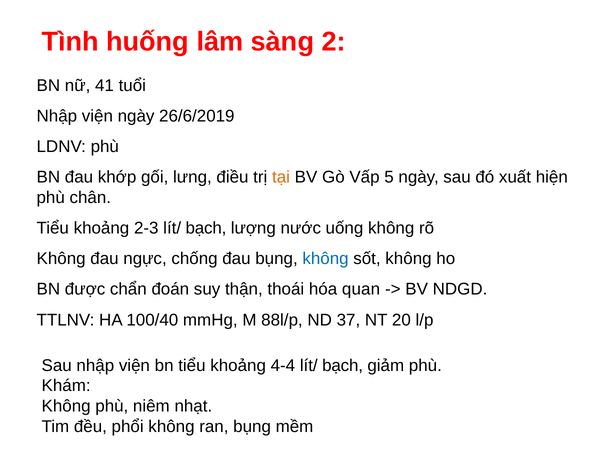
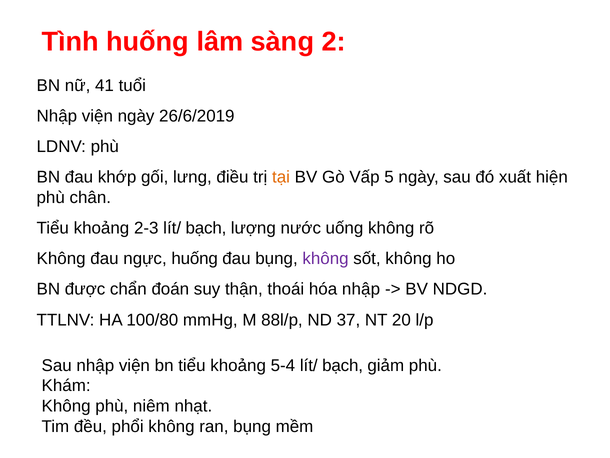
ngực chống: chống -> huống (195, 259)
không colour: blue -> purple (326, 259)
hóa quan: quan -> nhập (361, 289)
100/40: 100/40 -> 100/80 (152, 320)
4-4: 4-4 -> 5-4 (283, 365)
